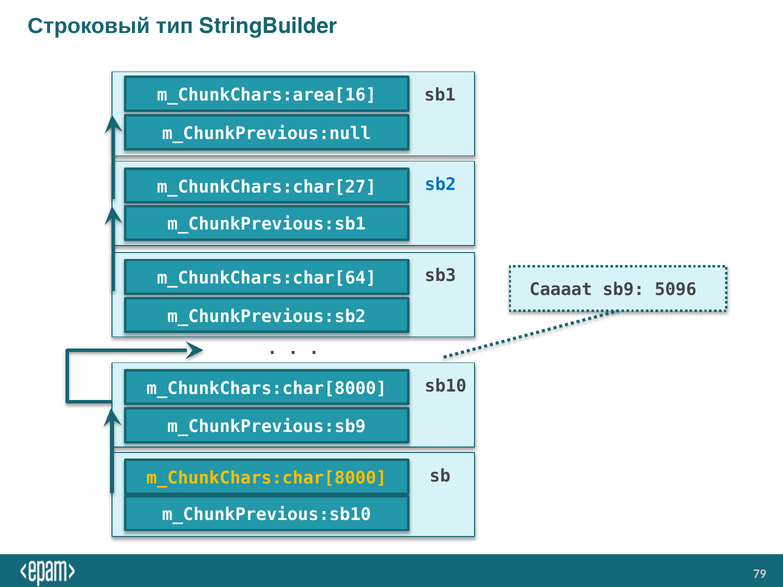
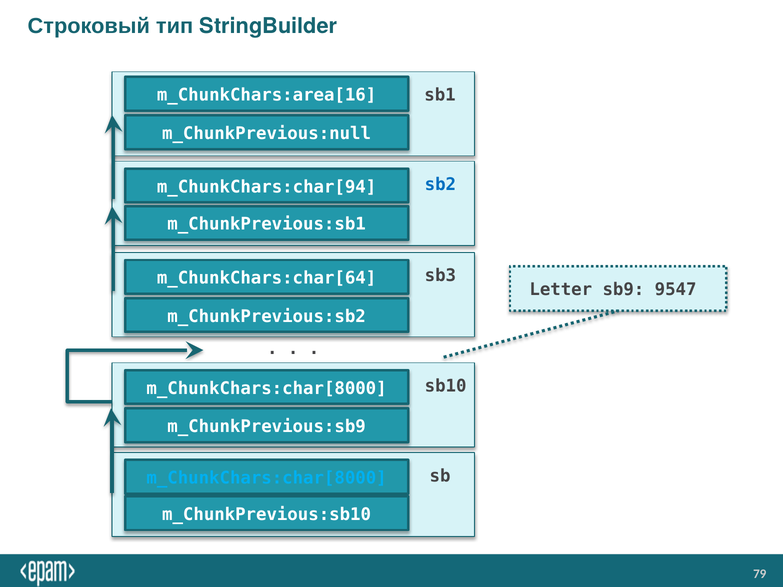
m_ChunkChars:char[27: m_ChunkChars:char[27 -> m_ChunkChars:char[94 (267, 187)
Caaaat: Caaaat -> Letter (561, 290)
5096: 5096 -> 9547 (676, 290)
m_ChunkChars:char[8000 colour: yellow -> light blue (267, 478)
